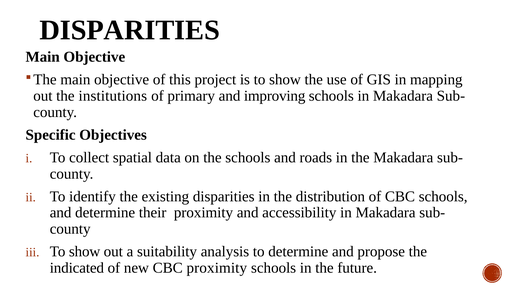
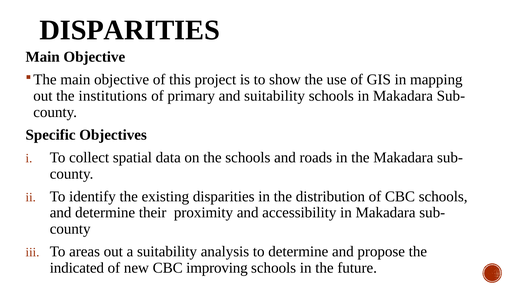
and improving: improving -> suitability (275, 96)
show: show -> areas (85, 252)
CBC proximity: proximity -> improving (217, 268)
